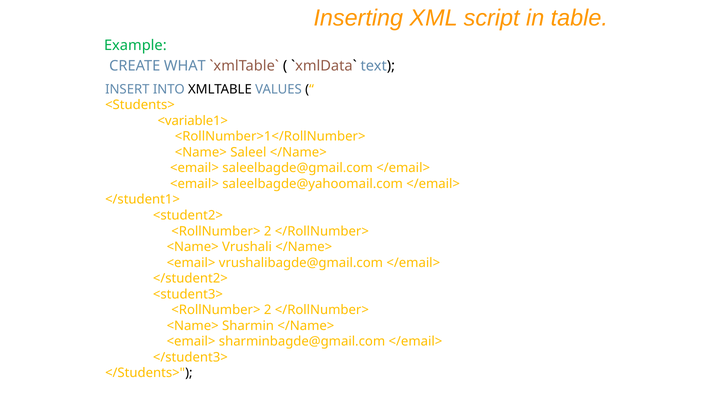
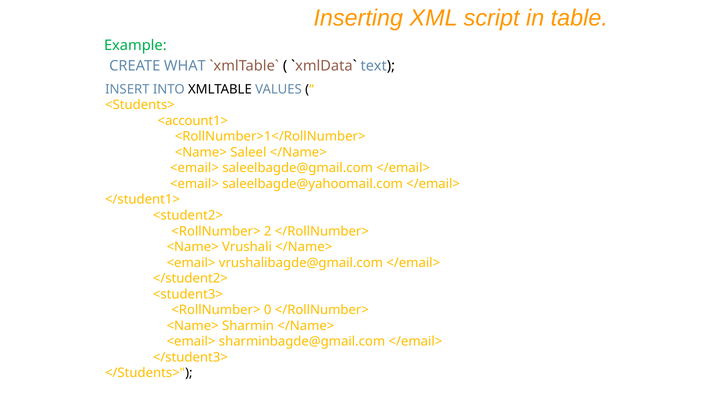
<variable1>: <variable1> -> <account1> (193, 121)
2: 2 -> 0 (268, 310)
